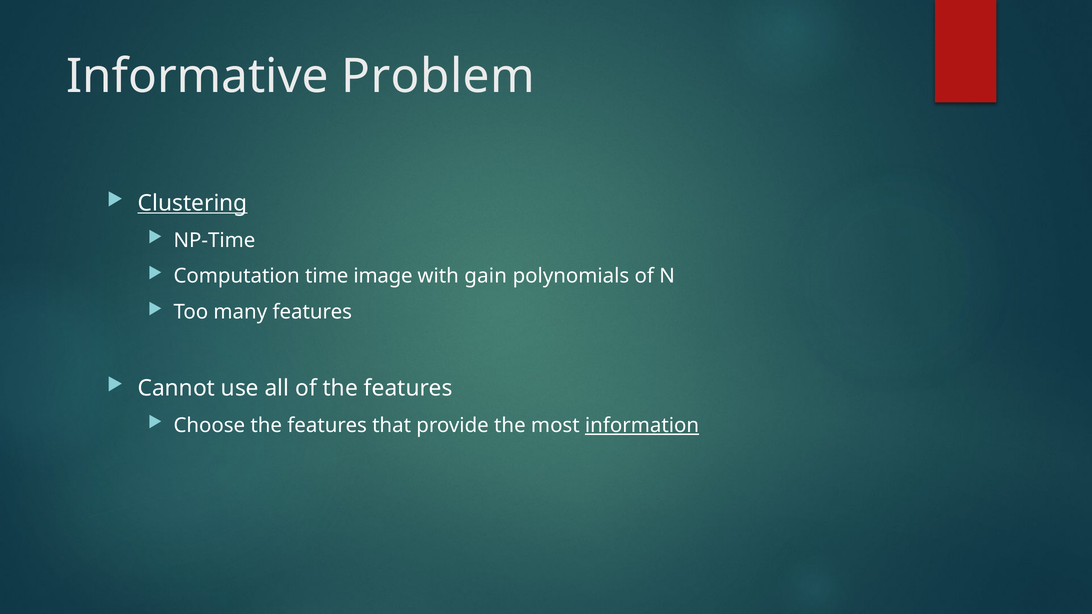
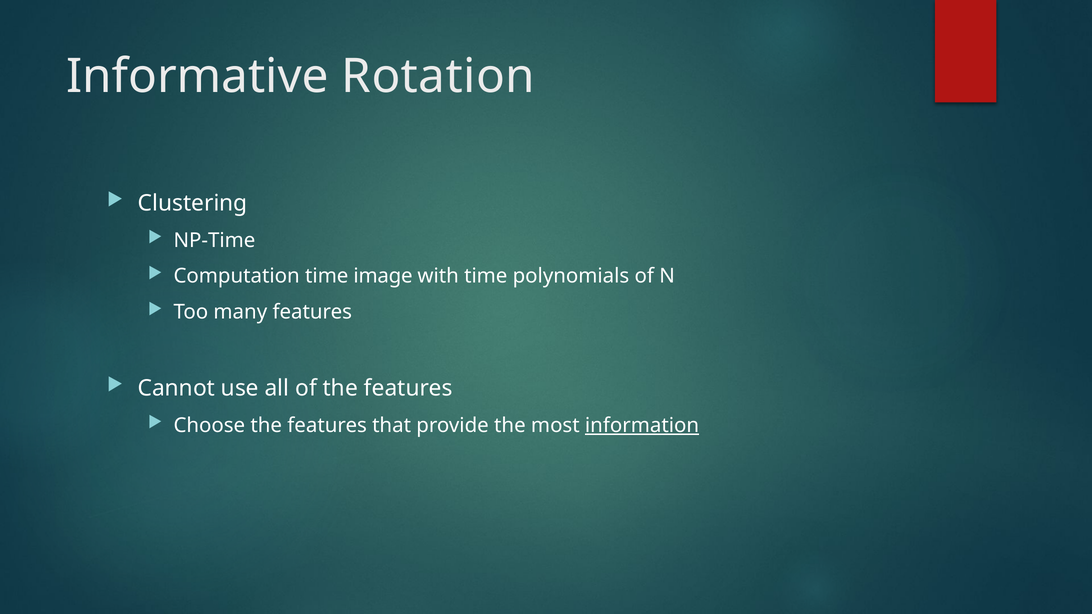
Problem: Problem -> Rotation (438, 77)
Clustering underline: present -> none (193, 203)
with gain: gain -> time (486, 276)
